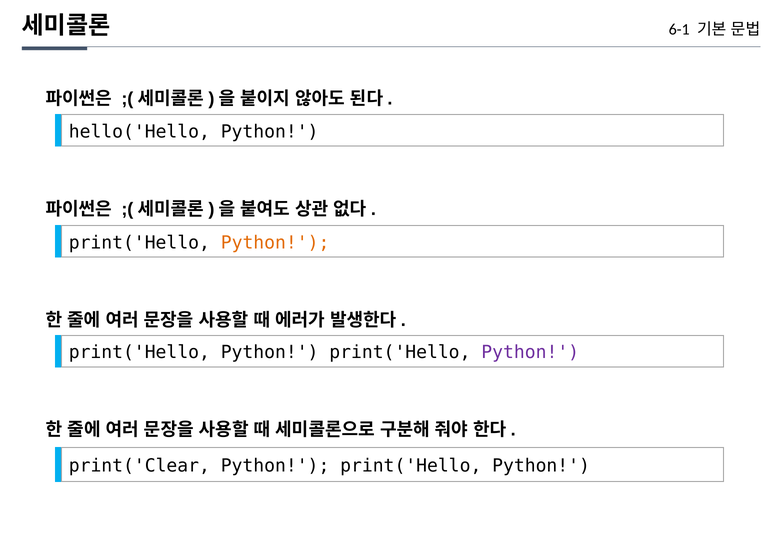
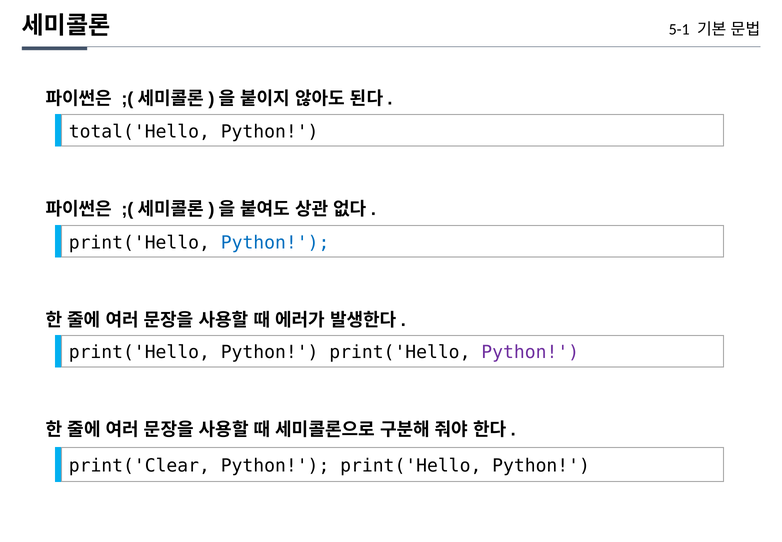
6-1: 6-1 -> 5-1 (679, 30)
hello('Hello: hello('Hello -> total('Hello (139, 131)
Python colour: orange -> blue (275, 242)
